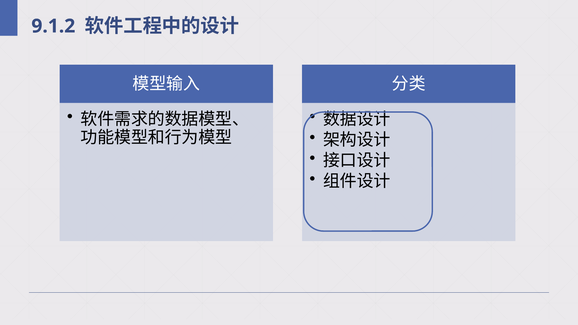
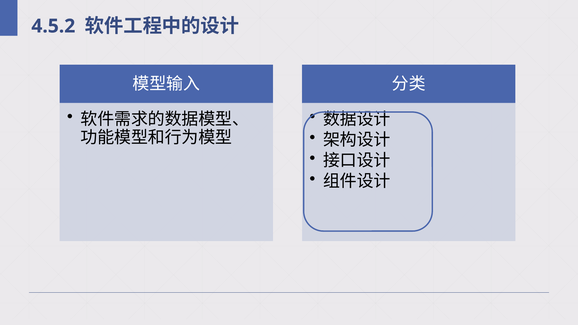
9.1.2: 9.1.2 -> 4.5.2 (53, 26)
